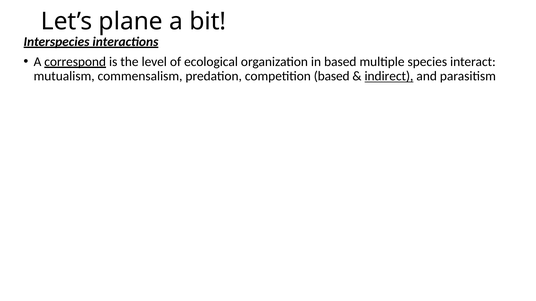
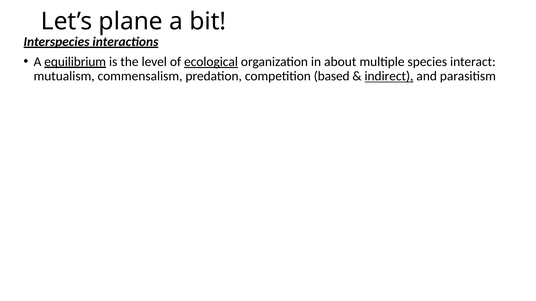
correspond: correspond -> equilibrium (75, 62)
ecological underline: none -> present (211, 62)
in based: based -> about (340, 62)
